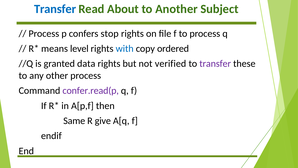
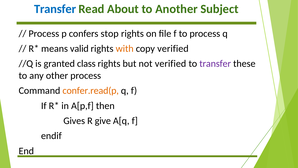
level: level -> valid (79, 49)
with colour: blue -> orange (125, 49)
copy ordered: ordered -> verified (173, 49)
data: data -> class (86, 64)
confer.read(p colour: purple -> orange (91, 90)
Same: Same -> Gives (74, 121)
